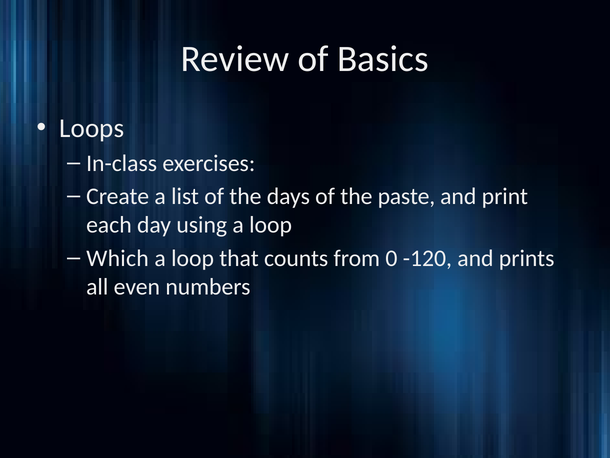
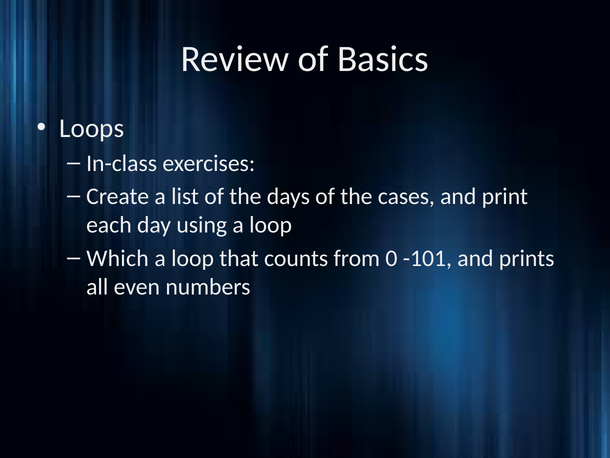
paste: paste -> cases (406, 196)
-120: -120 -> -101 (427, 258)
